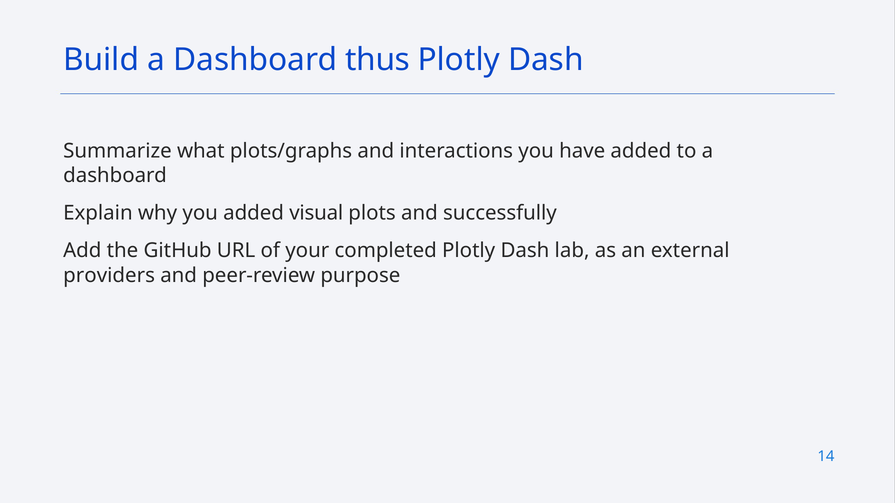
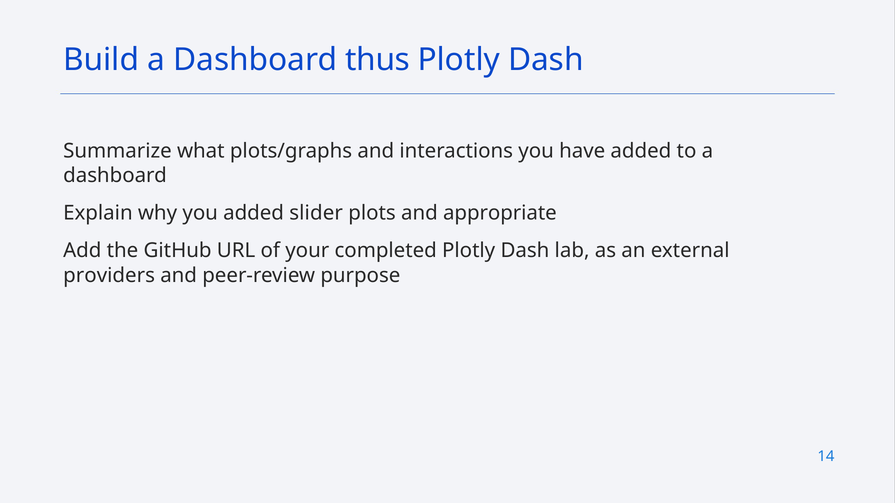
visual: visual -> slider (316, 213)
successfully: successfully -> appropriate (500, 213)
